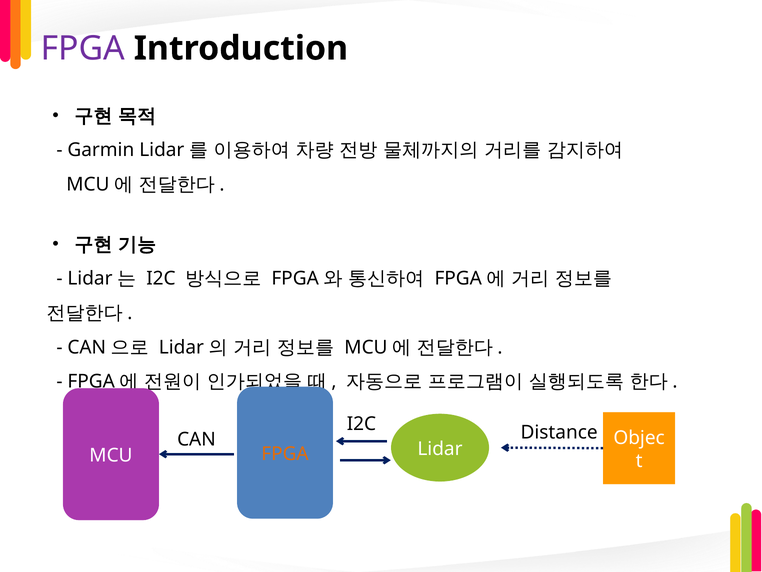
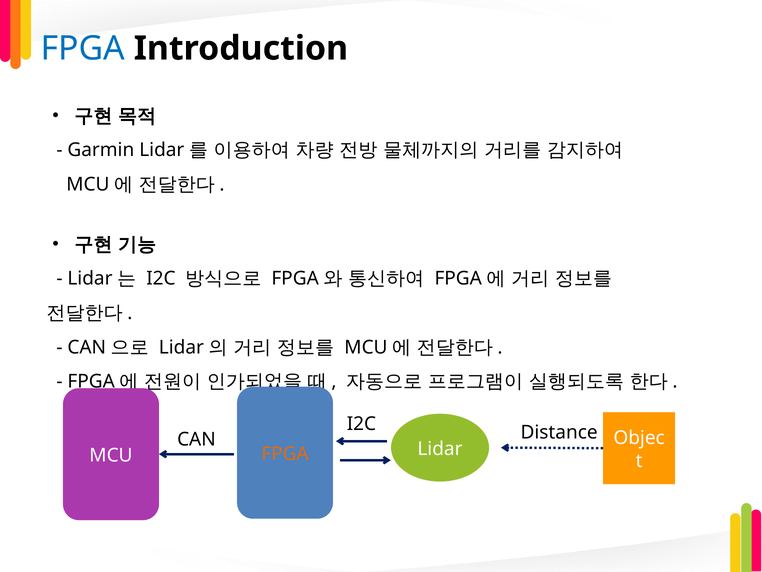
FPGA colour: purple -> blue (83, 48)
